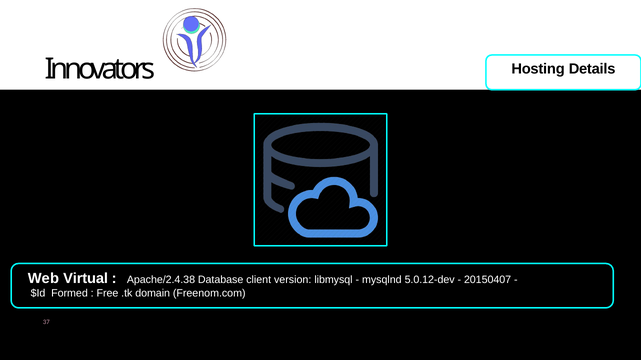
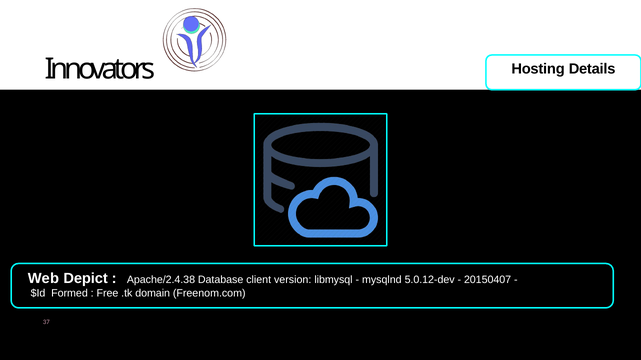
Virtual: Virtual -> Depict (86, 279)
